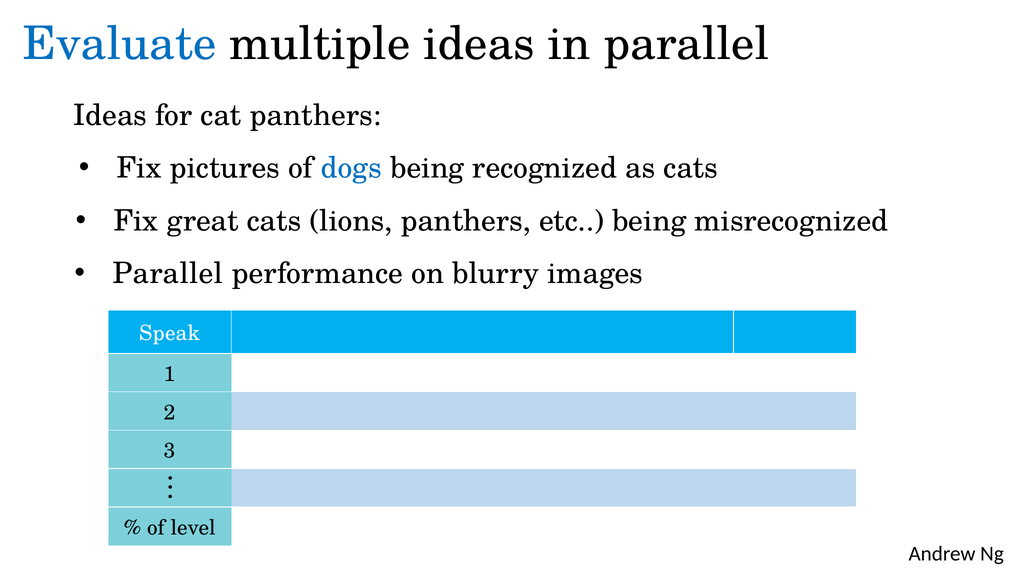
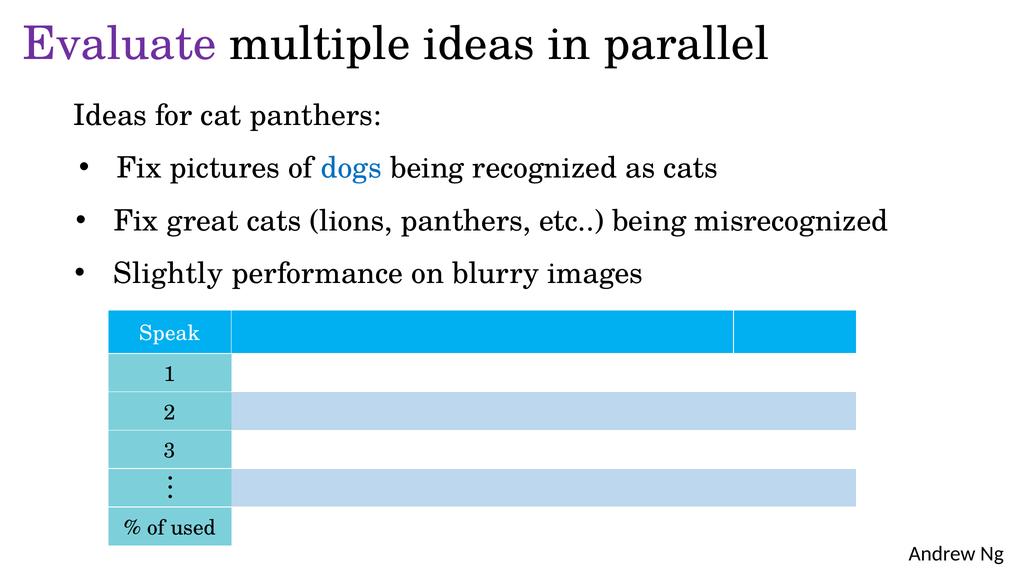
Evaluate colour: blue -> purple (120, 44)
Parallel: Parallel -> Slightly (168, 274)
level: level -> used (193, 528)
